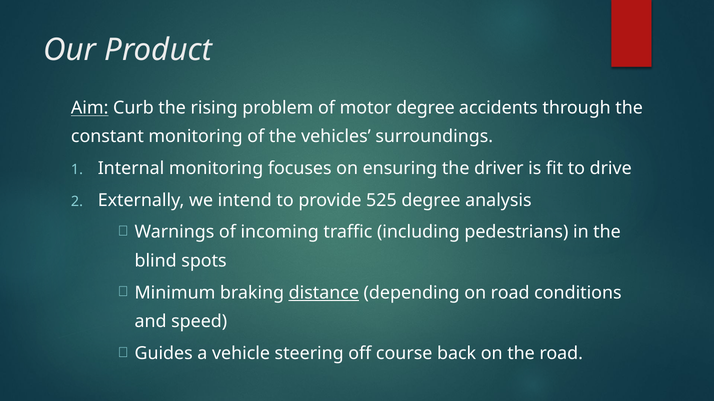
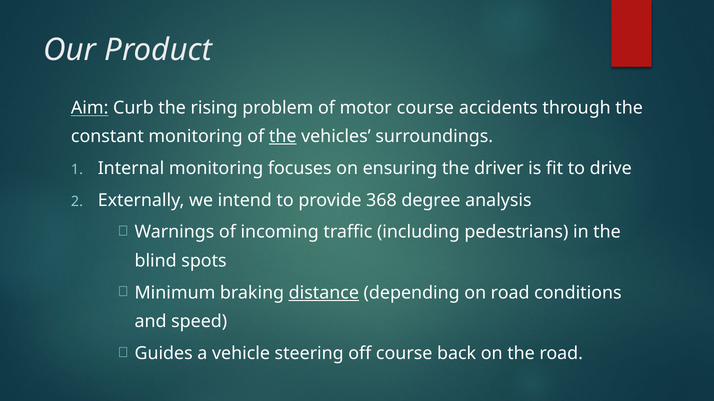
motor degree: degree -> course (425, 108)
the underline: none -> present (283, 137)
525: 525 -> 368 (381, 201)
